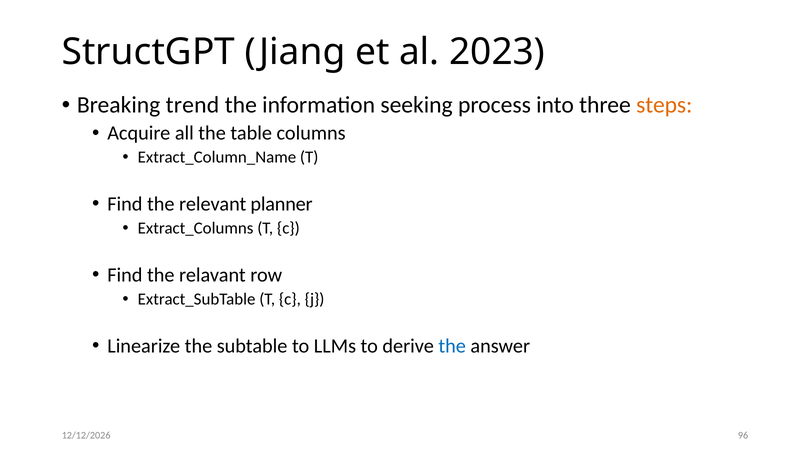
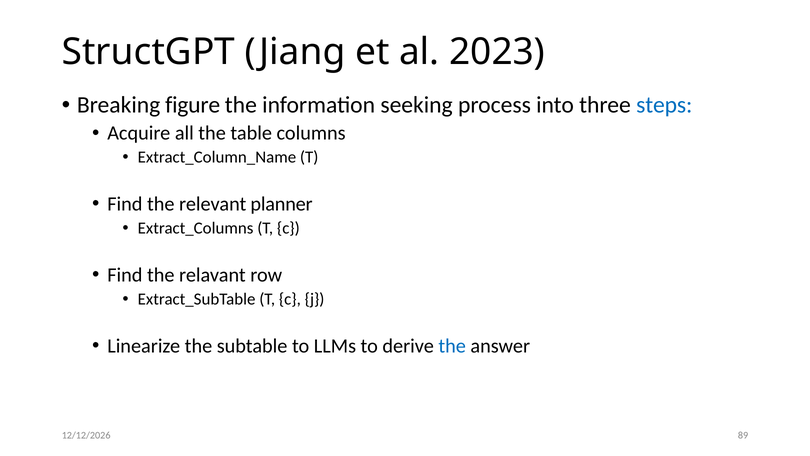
trend: trend -> figure (193, 105)
steps colour: orange -> blue (664, 105)
96: 96 -> 89 (743, 435)
